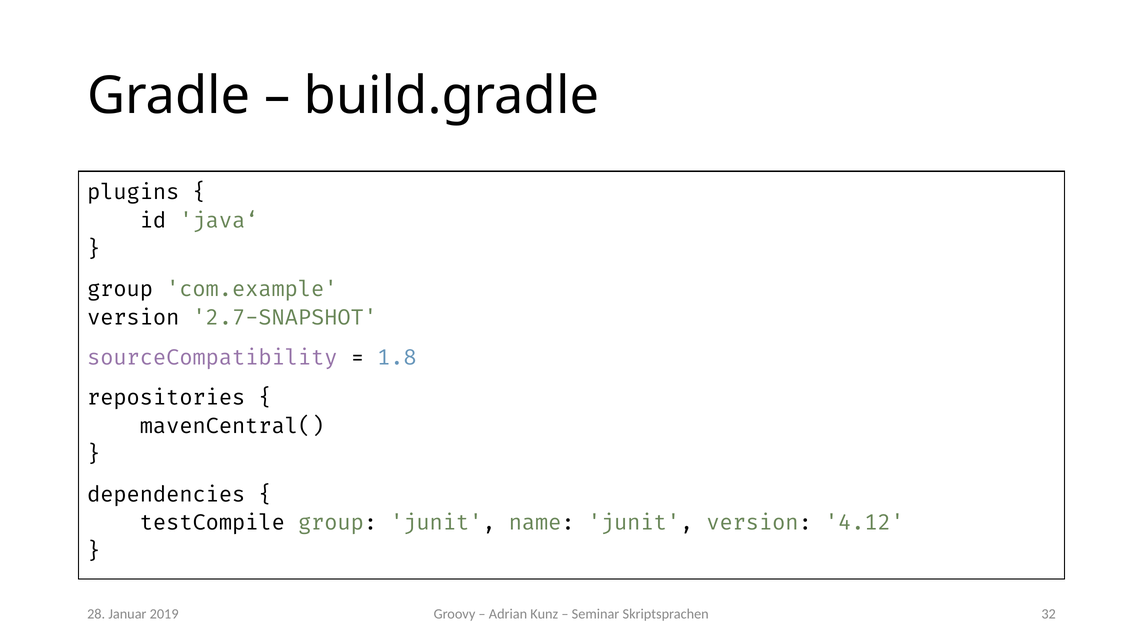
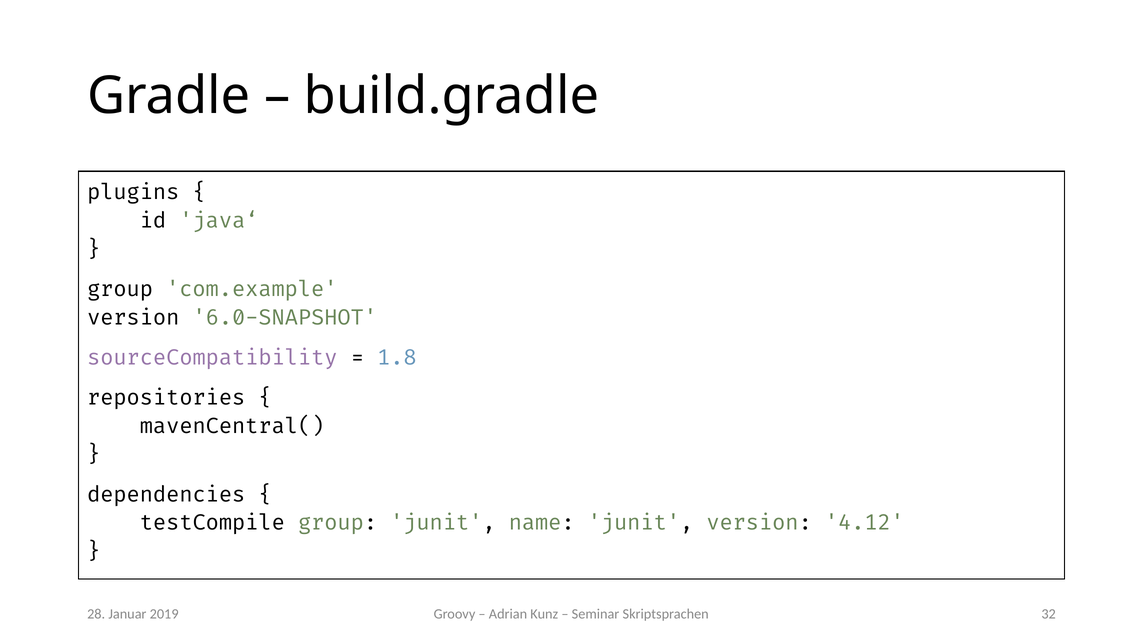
2.7-SNAPSHOT: 2.7-SNAPSHOT -> 6.0-SNAPSHOT (285, 317)
